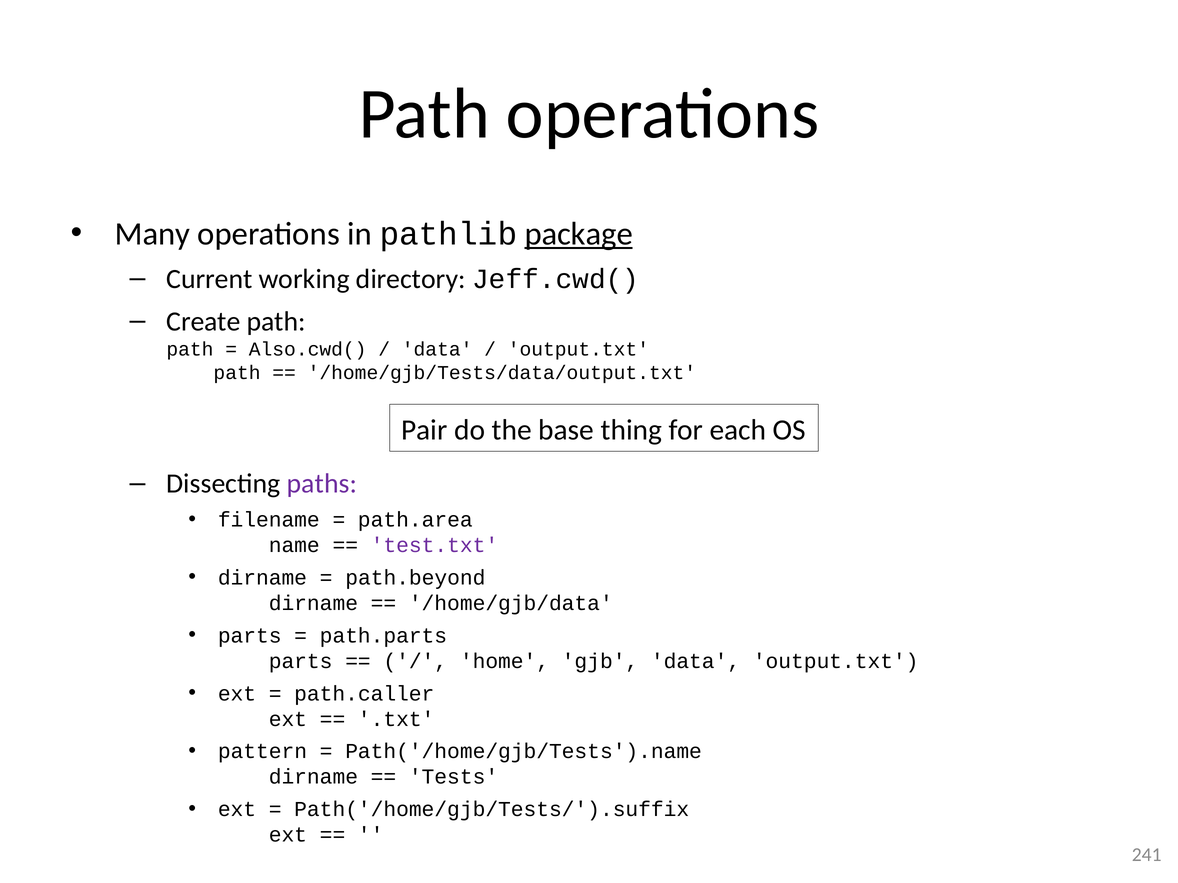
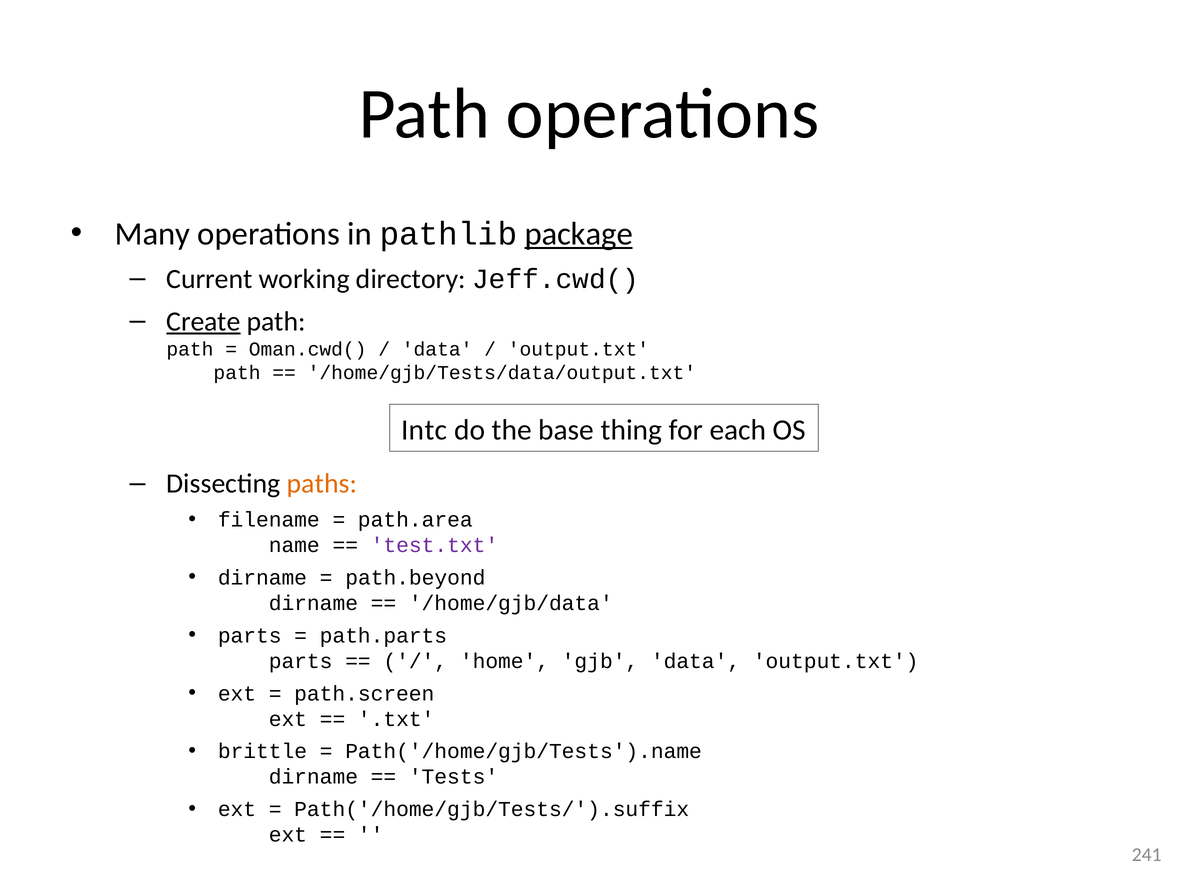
Create underline: none -> present (203, 322)
Also.cwd(: Also.cwd( -> Oman.cwd( (308, 350)
Pair: Pair -> Intc (424, 430)
paths colour: purple -> orange (322, 484)
path.caller: path.caller -> path.screen (364, 694)
pattern: pattern -> brittle (262, 752)
